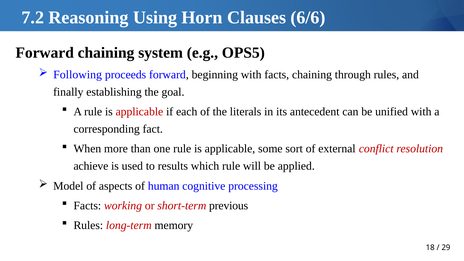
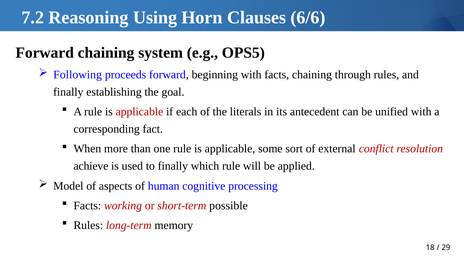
to results: results -> finally (173, 166)
previous: previous -> possible (229, 206)
